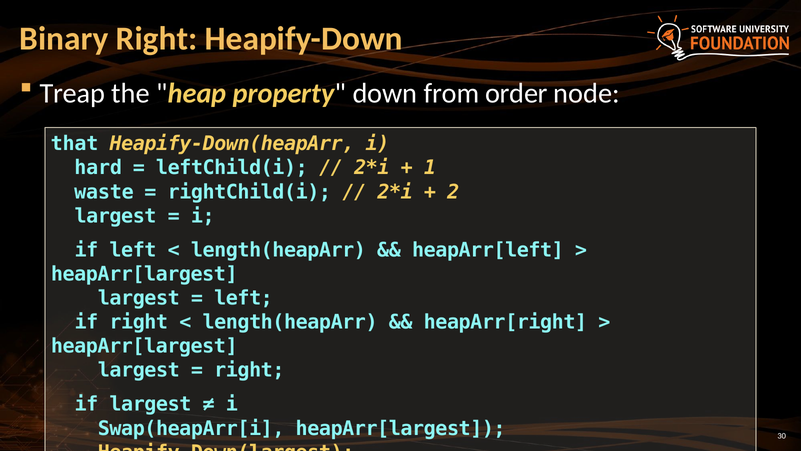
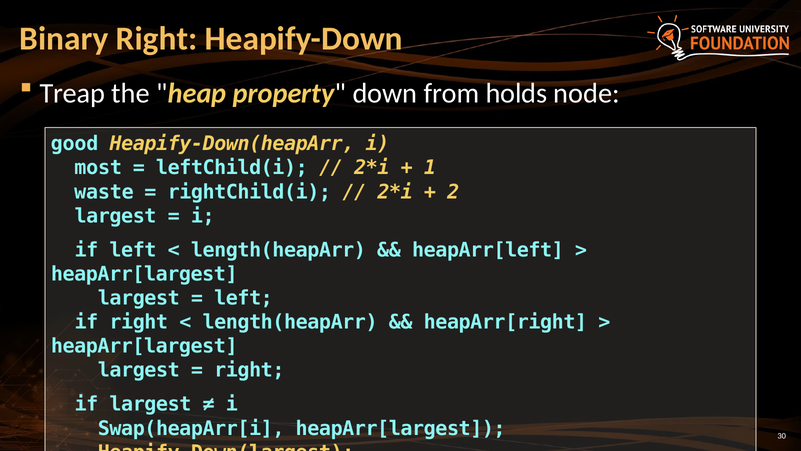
order: order -> holds (516, 93)
that: that -> good (75, 144)
hard: hard -> most (98, 168)
